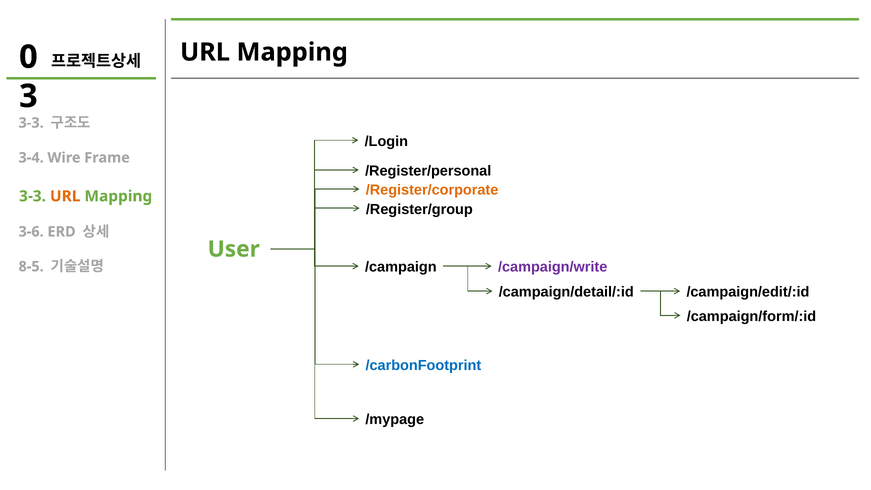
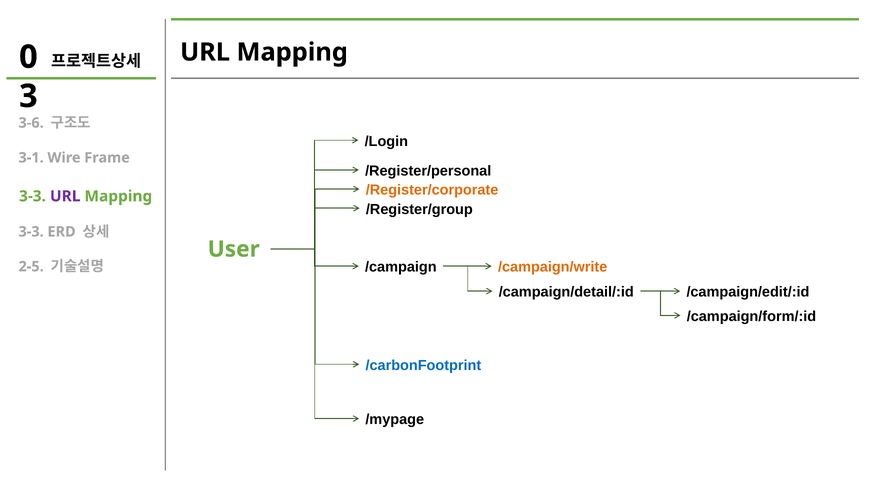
3-3: 3-3 -> 3-6 (31, 123)
3-4: 3-4 -> 3-1 (31, 158)
URL colour: orange -> purple (65, 196)
3-6: 3-6 -> 3-3 (31, 232)
/campaign/write colour: purple -> orange (553, 267)
8-5: 8-5 -> 2-5 (31, 267)
